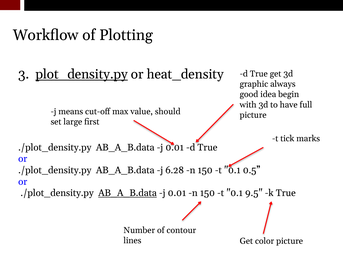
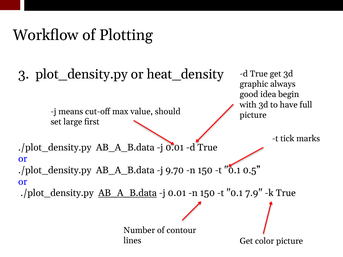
plot_density.py underline: present -> none (82, 74)
6.28: 6.28 -> 9.70 (175, 170)
9.5: 9.5 -> 7.9 (254, 193)
